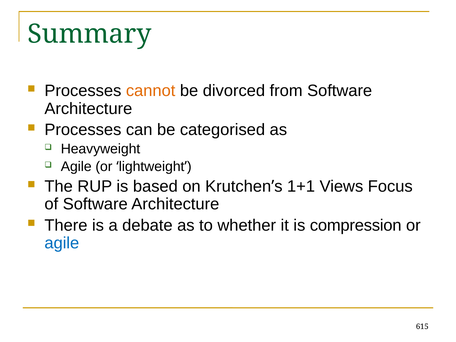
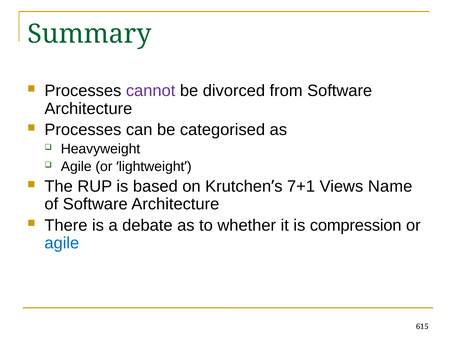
cannot colour: orange -> purple (151, 91)
1+1: 1+1 -> 7+1 (301, 186)
Focus: Focus -> Name (390, 186)
